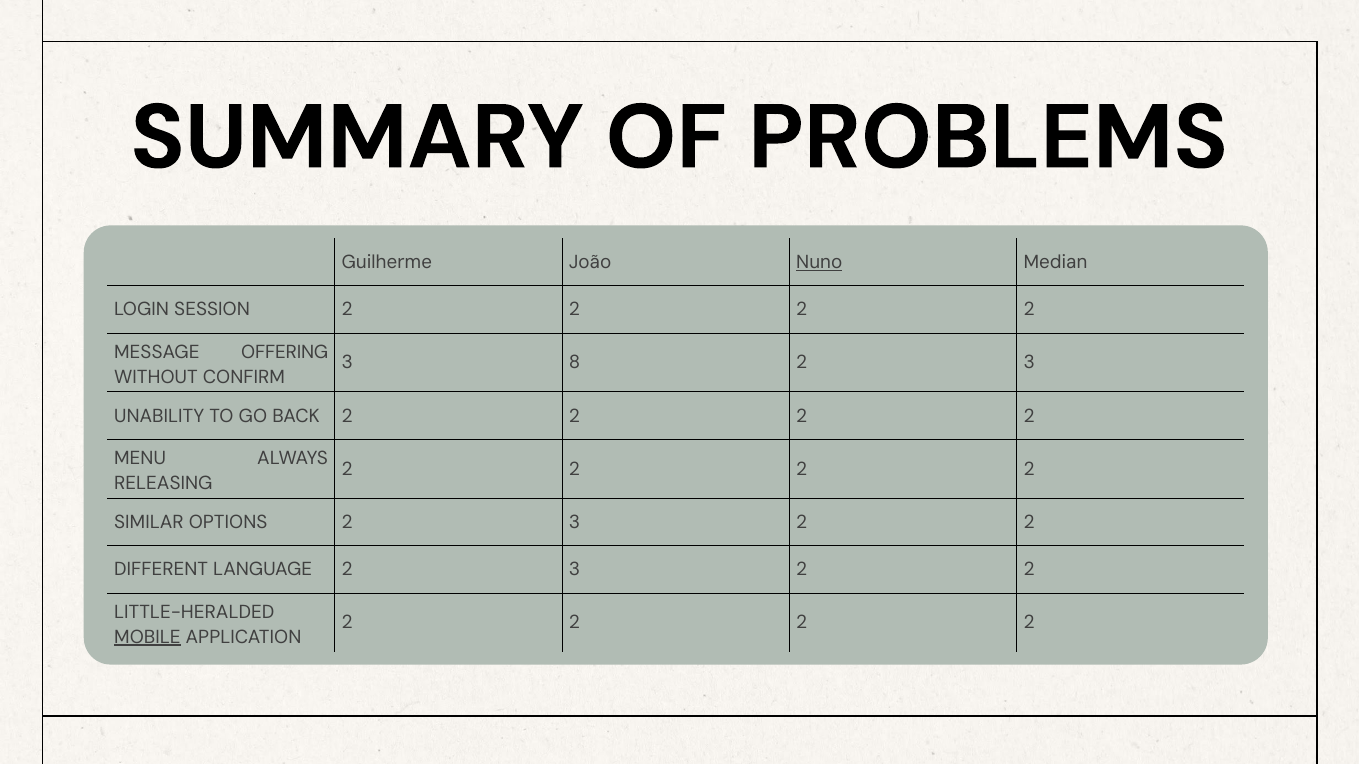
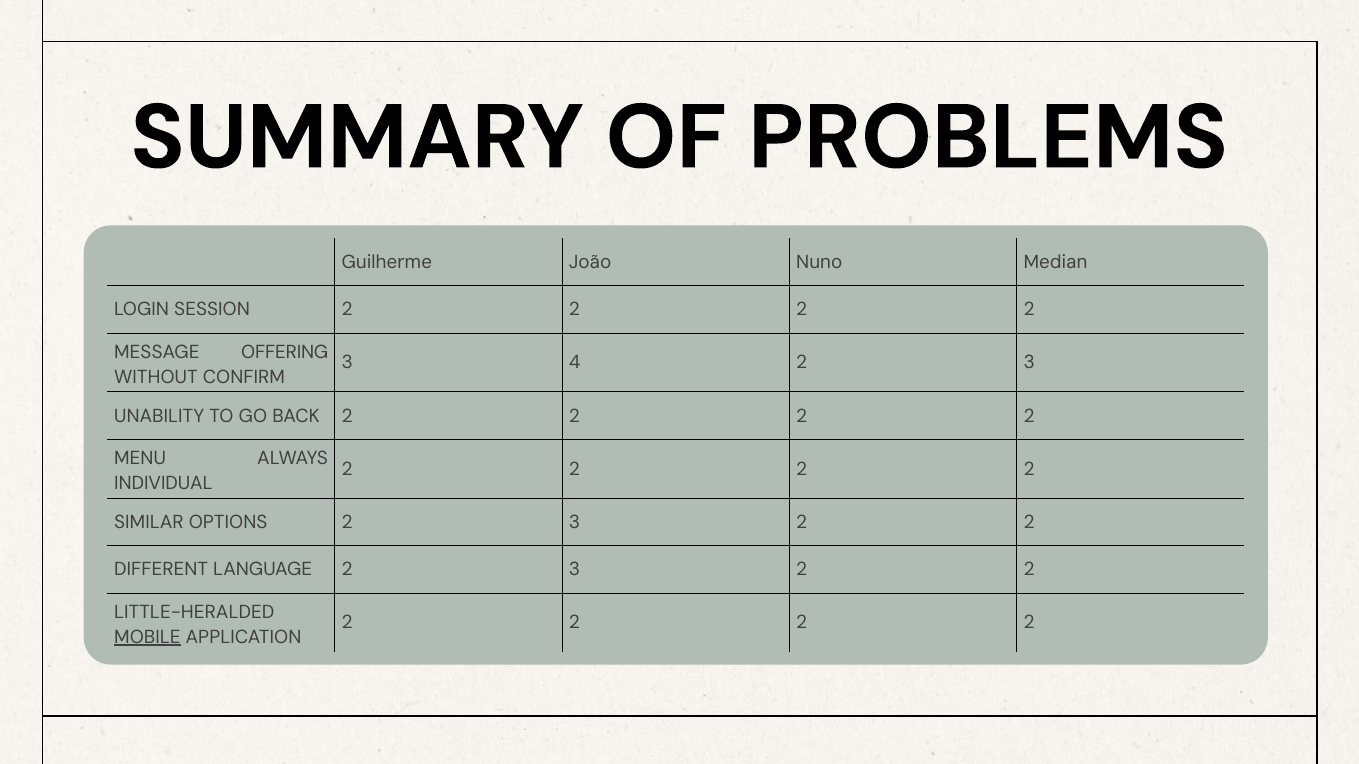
Nuno underline: present -> none (819, 262)
8: 8 -> 4 (575, 363)
RELEASING: RELEASING -> INDIVIDUAL (163, 484)
